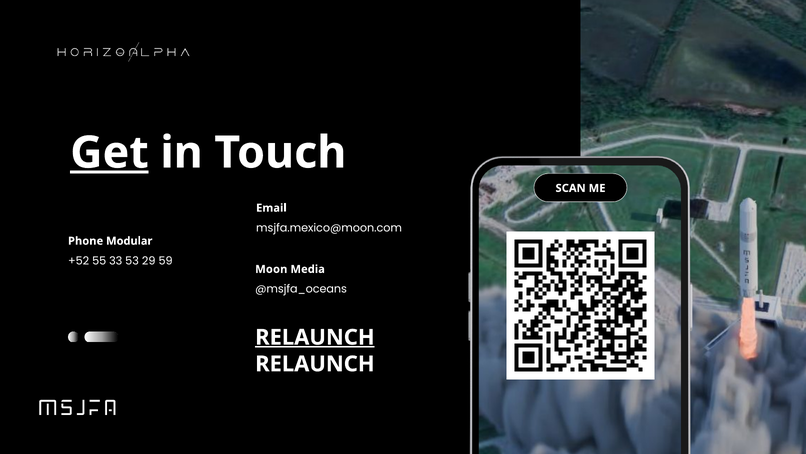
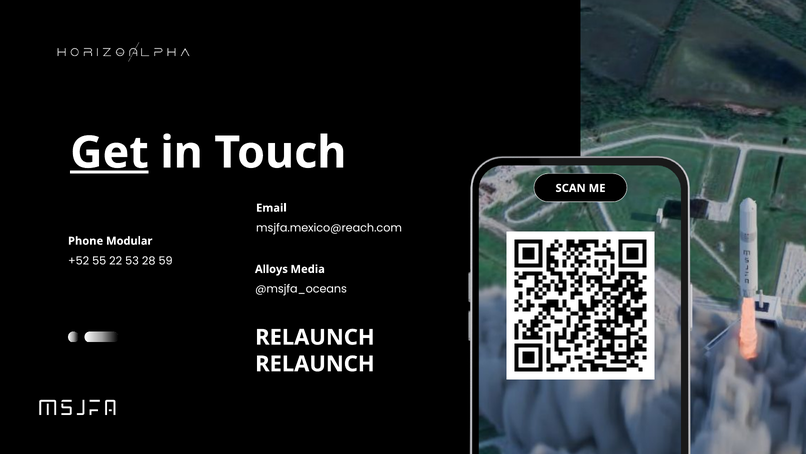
msjfa.mexico@moon.com: msjfa.mexico@moon.com -> msjfa.mexico@reach.com (329, 228)
33: 33 -> 22 (116, 261)
29: 29 -> 28 (149, 261)
Moon: Moon -> Alloys (271, 269)
RELAUNCH underline: present -> none (315, 337)
